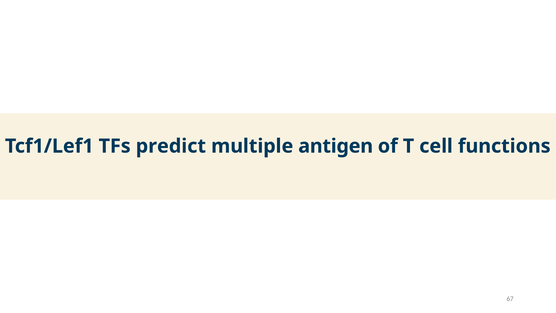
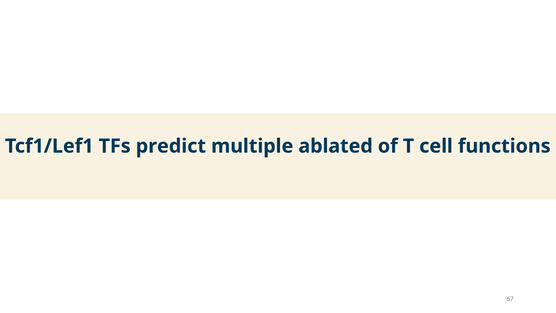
antigen: antigen -> ablated (336, 146)
